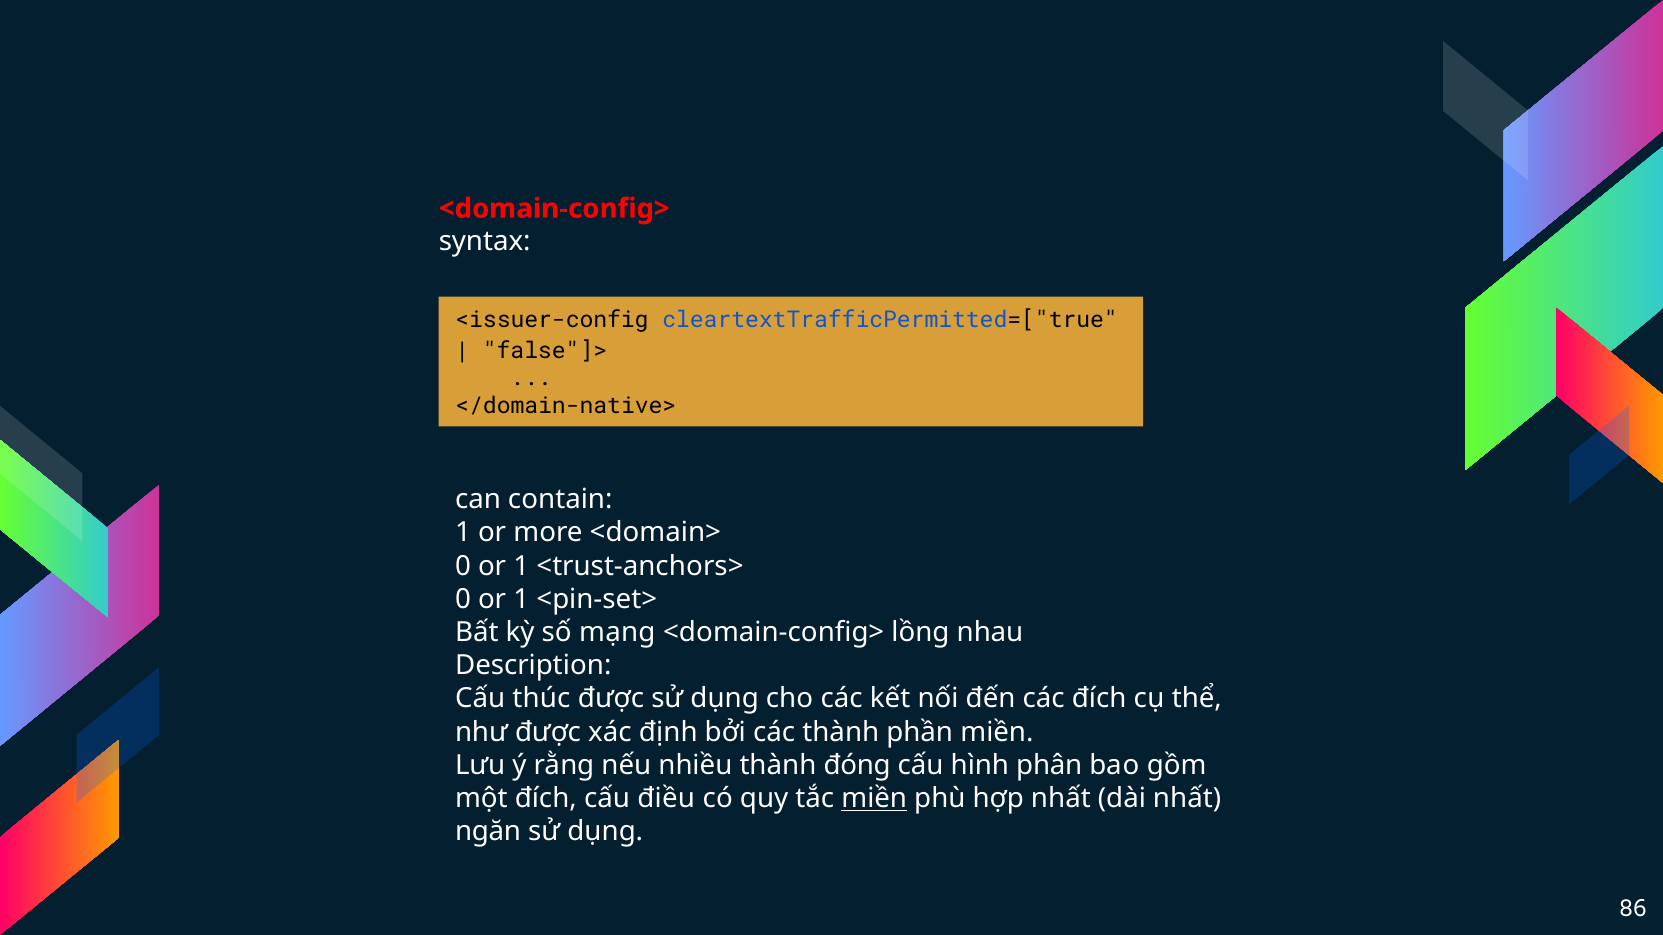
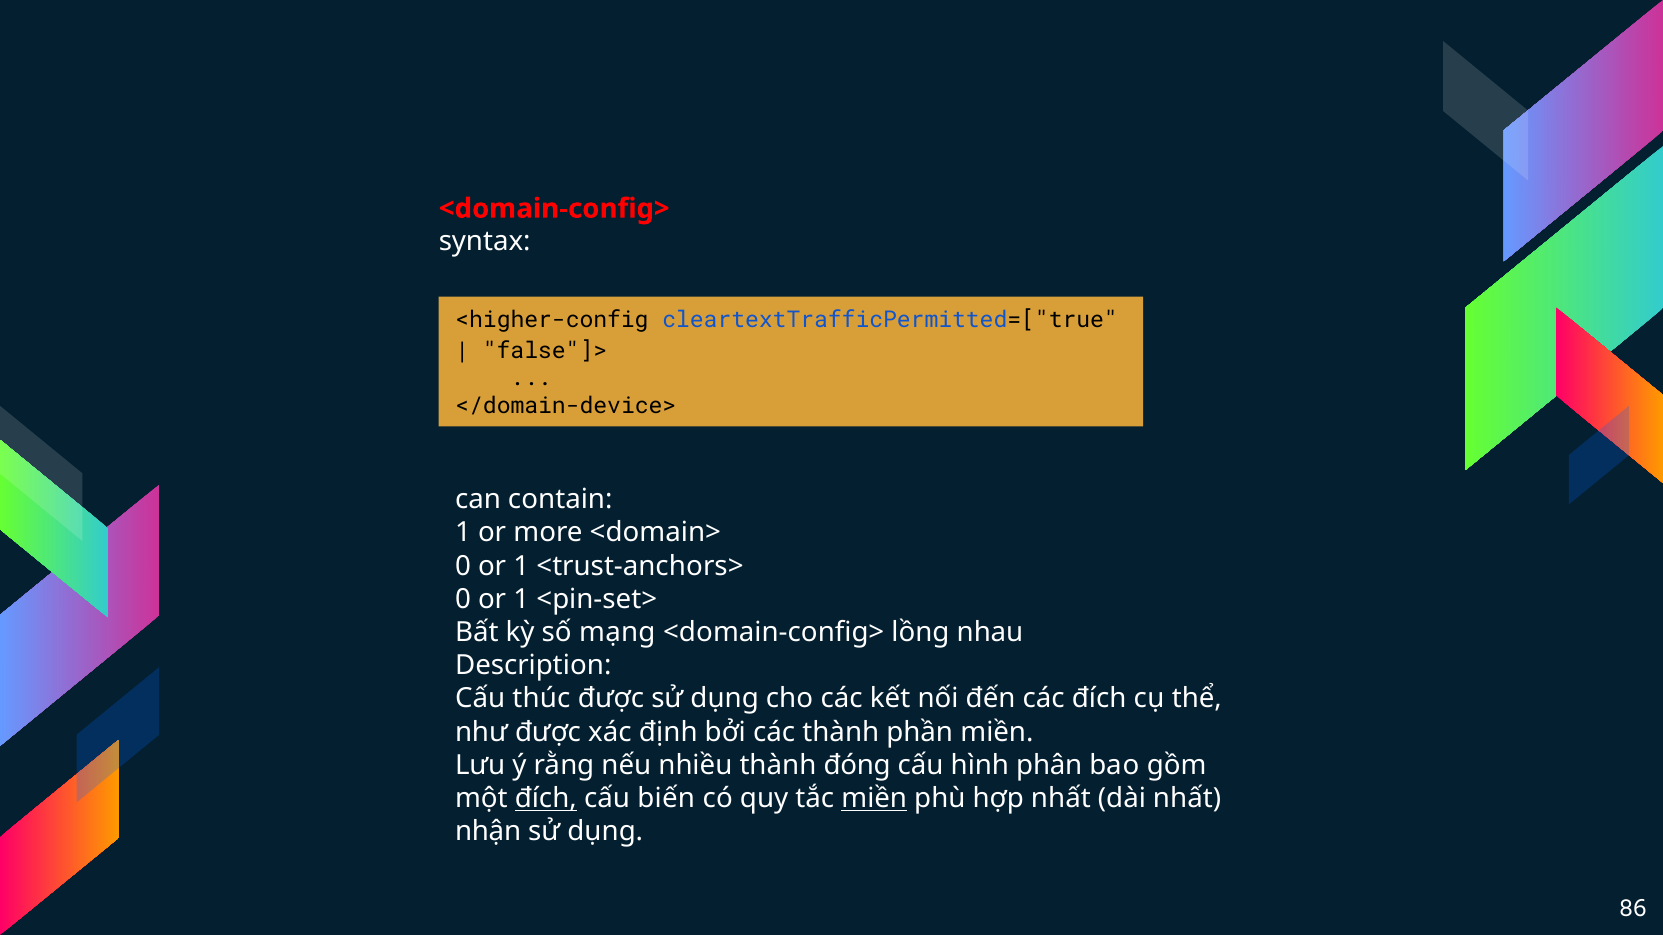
<issuer-config: <issuer-config -> <higher-config (552, 320)
</domain-native>: </domain-native> -> </domain-device> (566, 406)
đích underline: none -> present (546, 799)
điều: điều -> biến (666, 799)
ngăn: ngăn -> nhận (488, 832)
